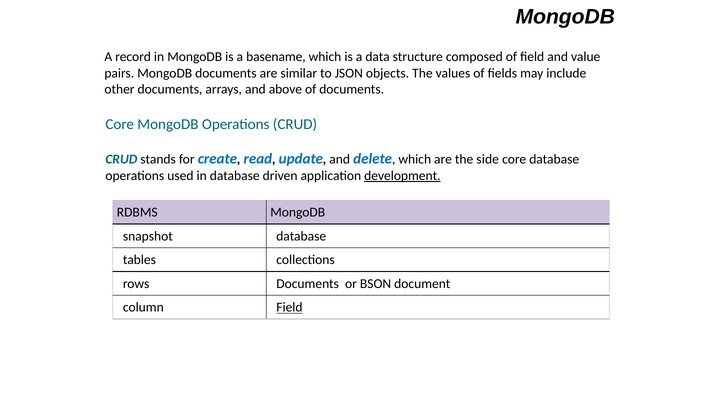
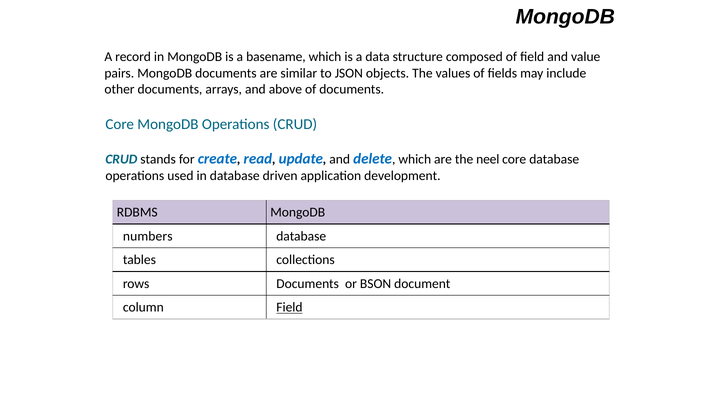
side: side -> neel (488, 159)
development underline: present -> none (402, 176)
snapshot: snapshot -> numbers (148, 236)
